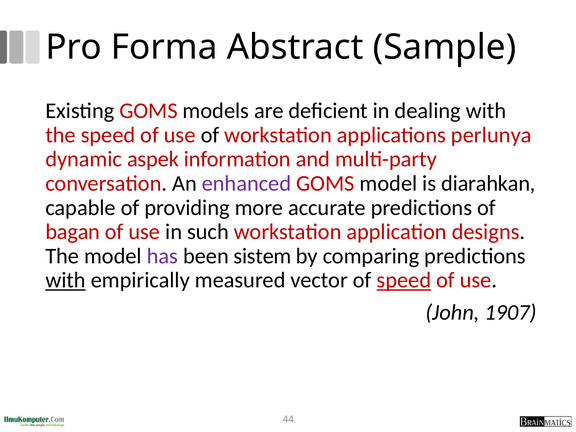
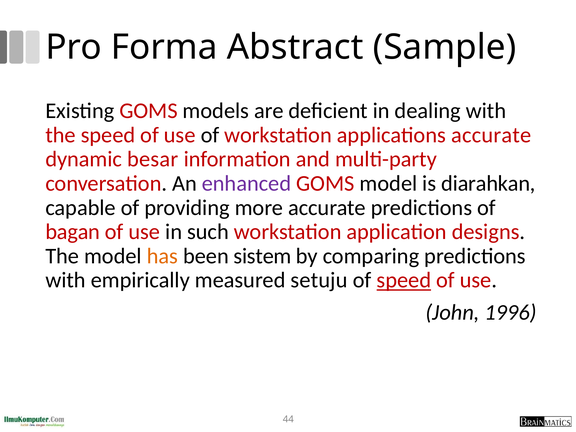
applications perlunya: perlunya -> accurate (491, 135)
aspek: aspek -> besar (153, 159)
has colour: purple -> orange (162, 256)
with underline: present -> none (66, 280)
vector: vector -> setuju (319, 280)
1907: 1907 -> 1996 (511, 312)
